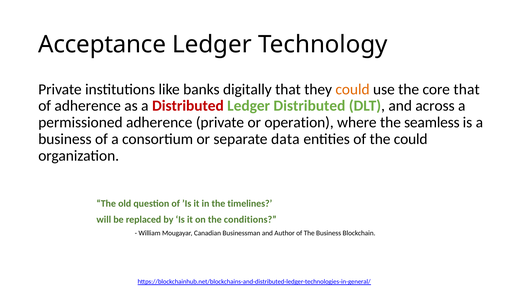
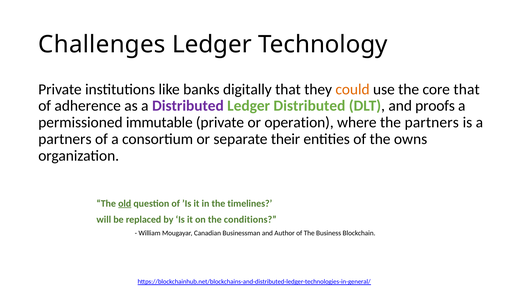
Acceptance: Acceptance -> Challenges (102, 44)
Distributed colour: red -> purple (188, 106)
across: across -> proofs (435, 106)
permissioned adherence: adherence -> immutable (159, 123)
the seamless: seamless -> partners (432, 123)
business: business -> partners (65, 139)
data: data -> their (286, 139)
the could: could -> owns (411, 139)
old underline: none -> present (125, 203)
